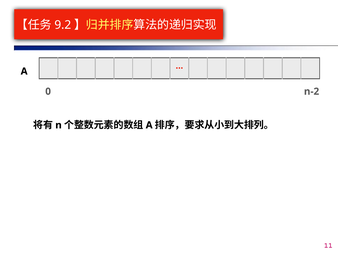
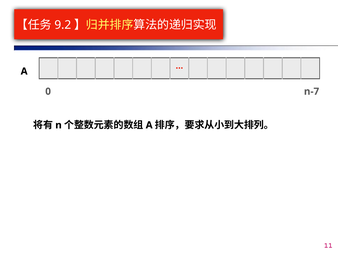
n-2: n-2 -> n-7 (312, 91)
